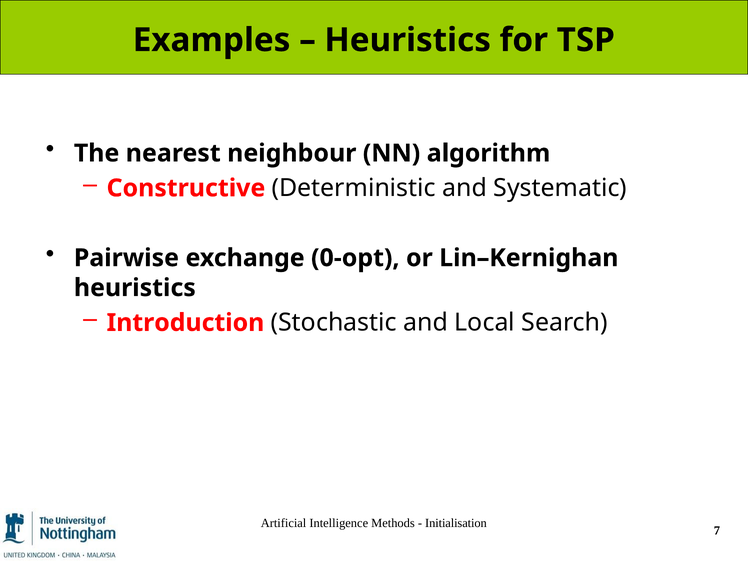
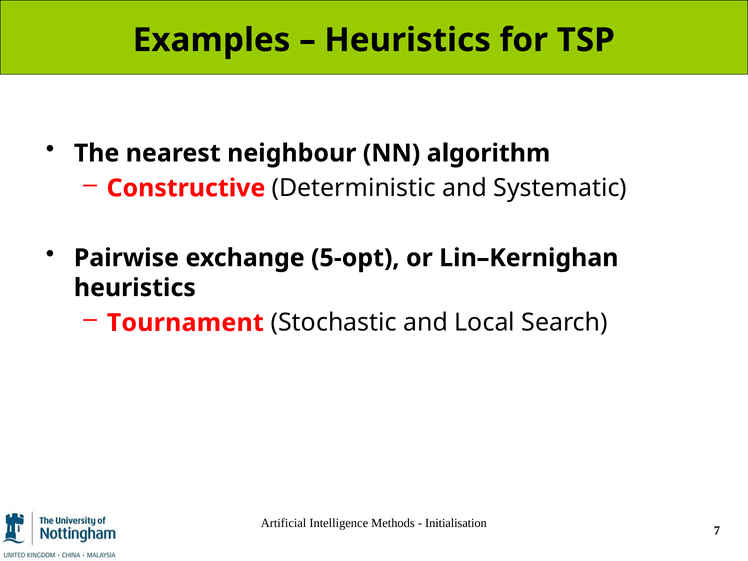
0-opt: 0-opt -> 5-opt (355, 258)
Introduction: Introduction -> Tournament (185, 323)
